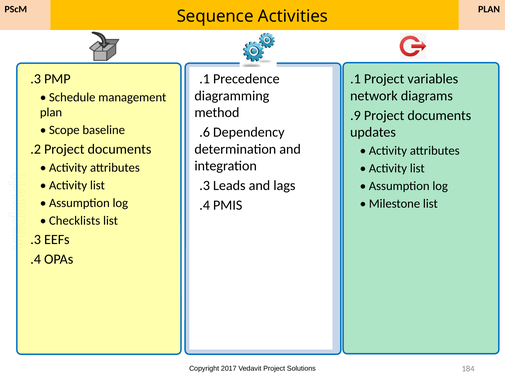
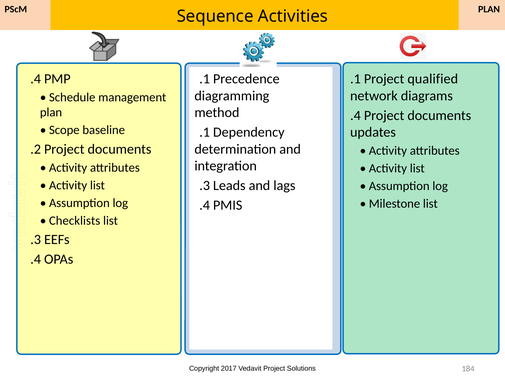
.3: .3 -> .4 (36, 79)
variables: variables -> qualified (433, 79)
.9: .9 -> .4 (355, 115)
.6: .6 -> .1 (205, 132)
